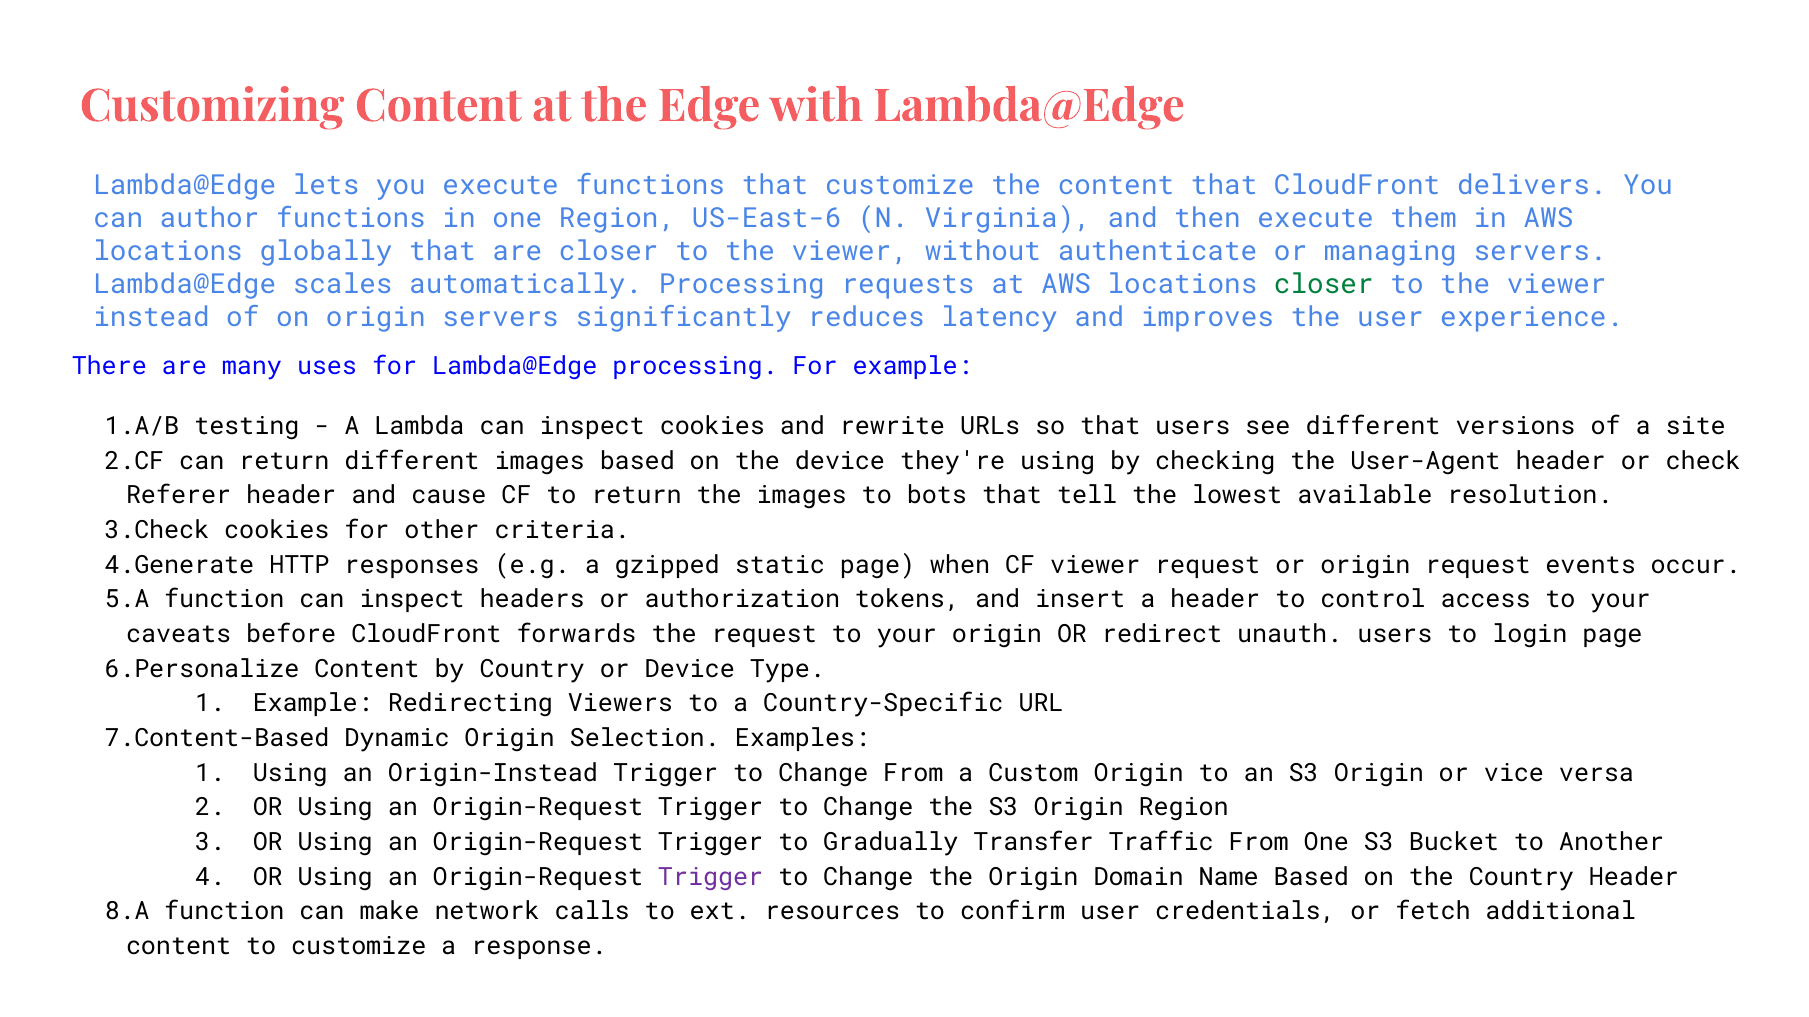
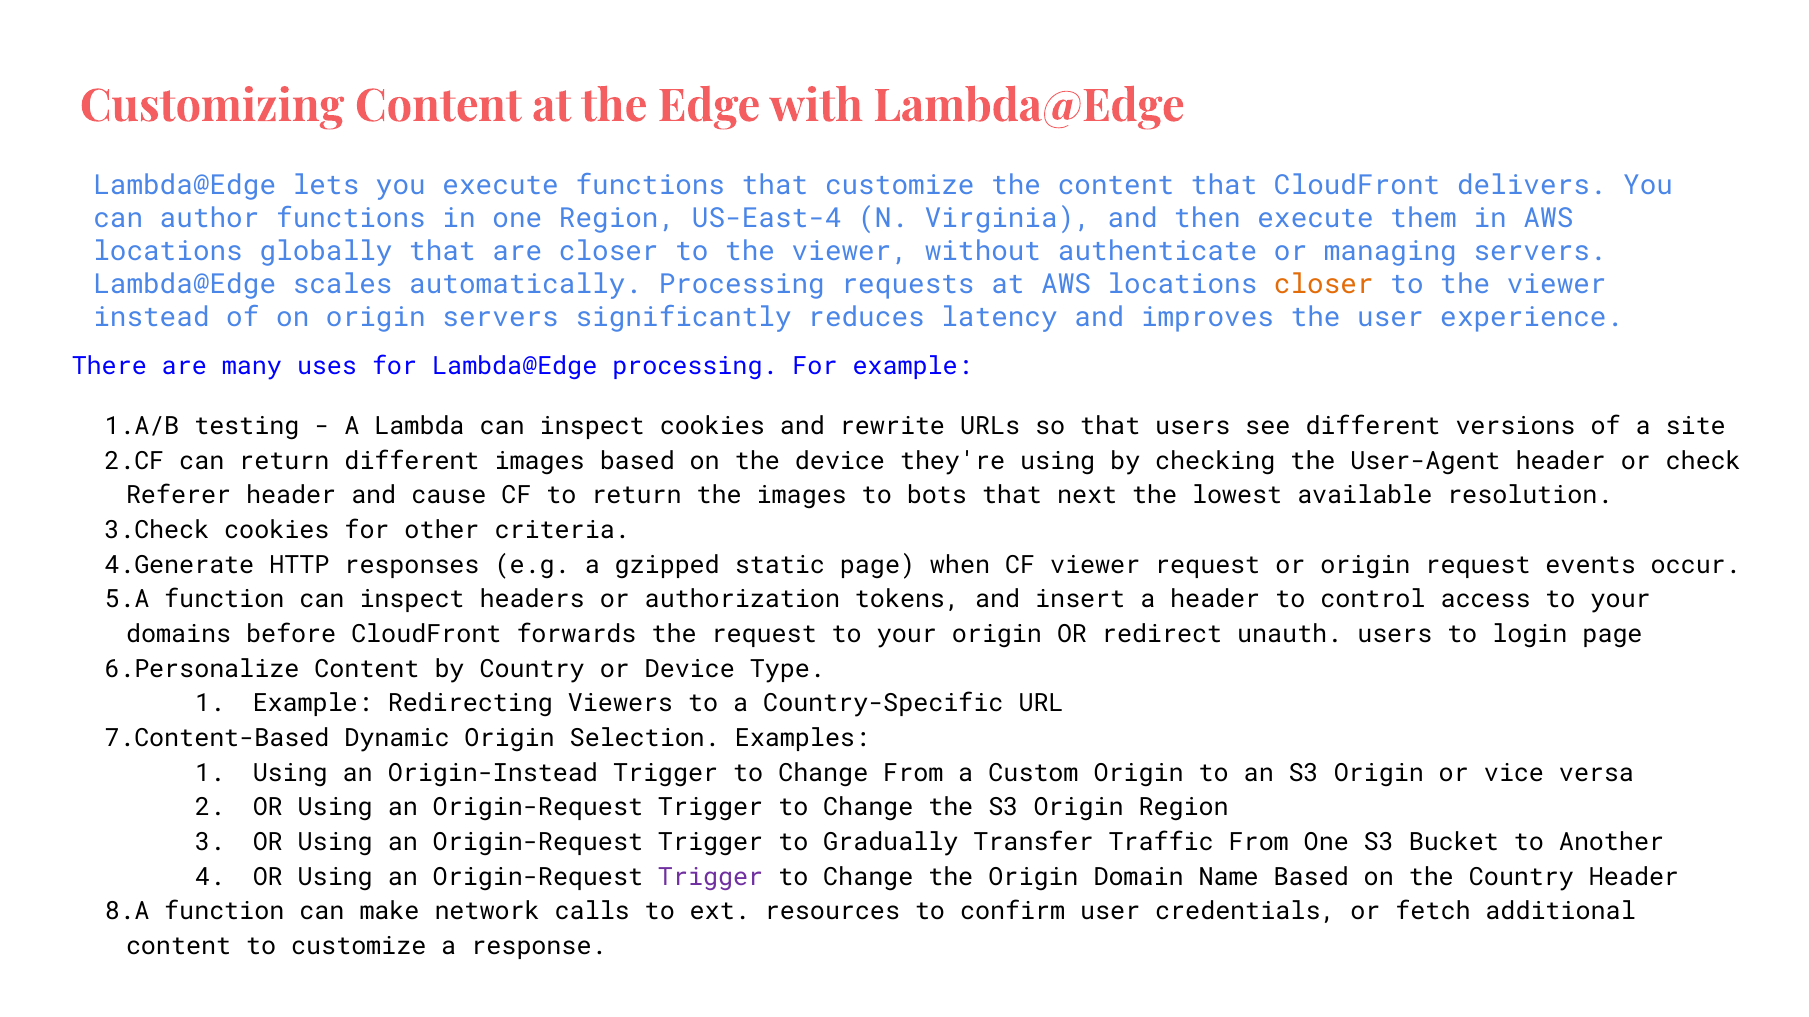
US-East-6: US-East-6 -> US-East-4 (767, 218)
closer colour: green -> orange (1324, 285)
tell: tell -> next (1087, 496)
caveats: caveats -> domains (179, 634)
